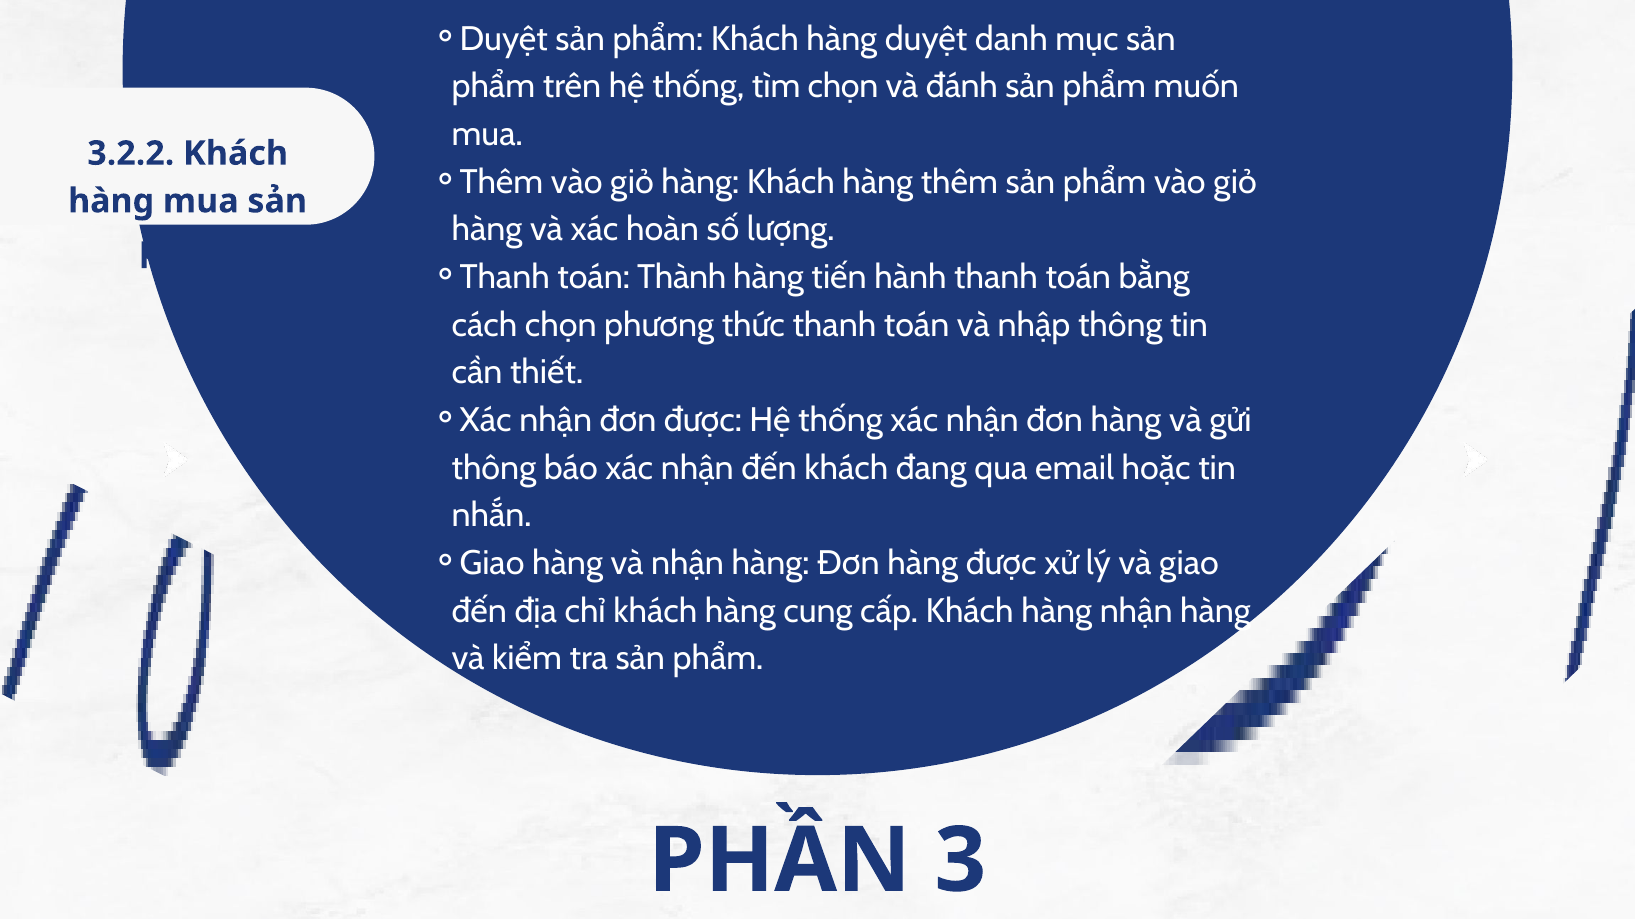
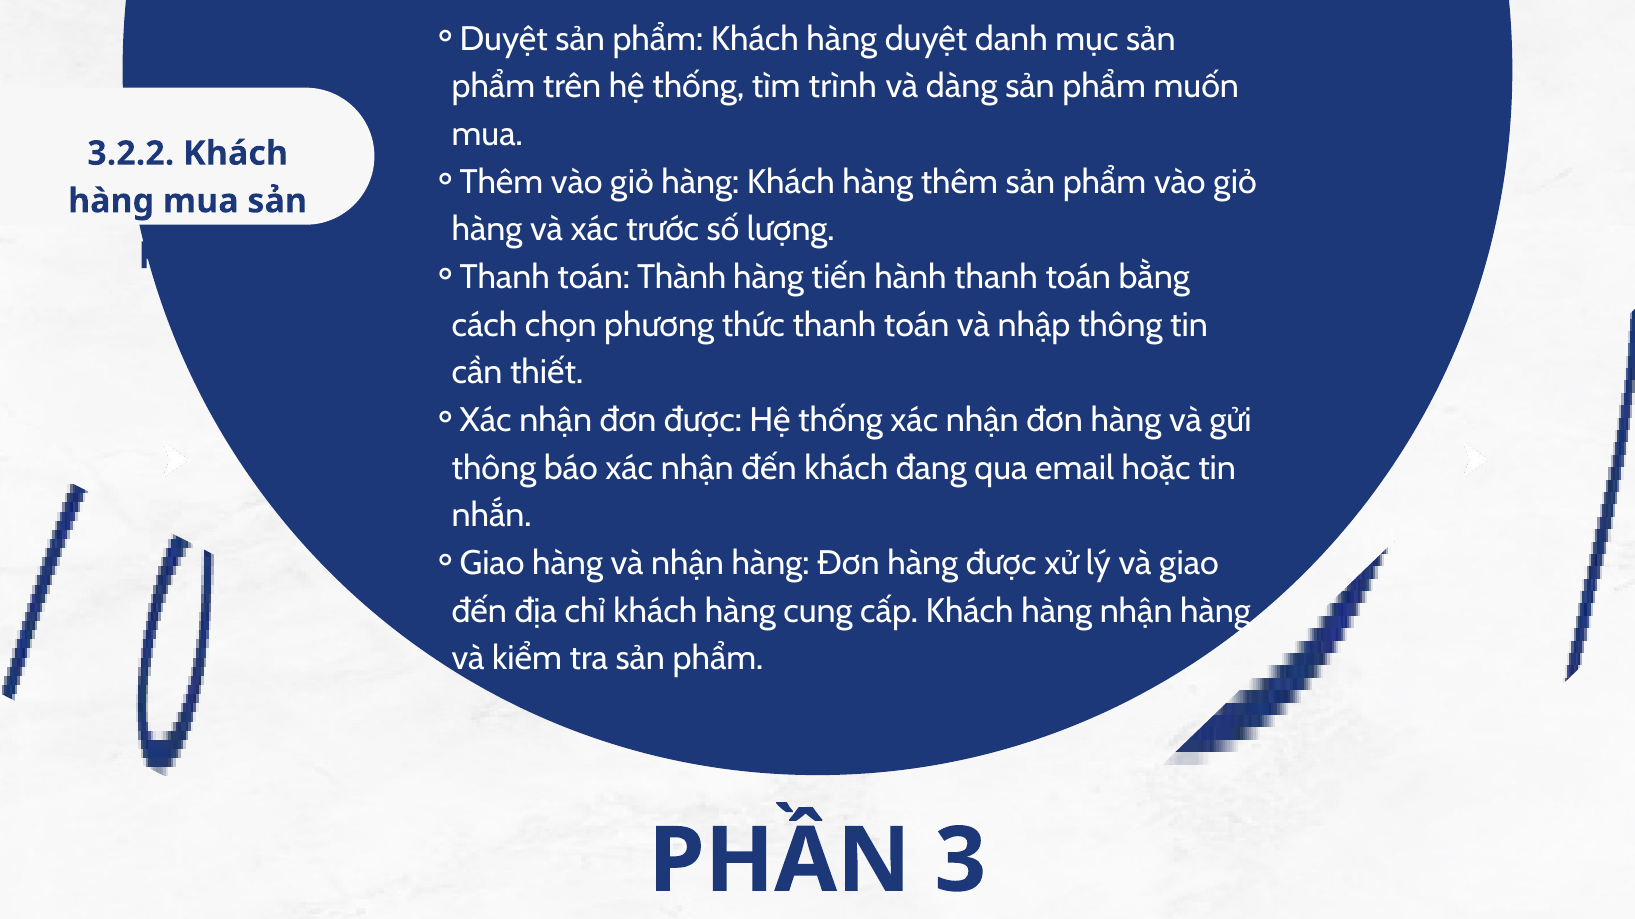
tìm chọn: chọn -> trình (843, 87)
đánh: đánh -> dàng (962, 87)
hoàn: hoàn -> trước (663, 230)
